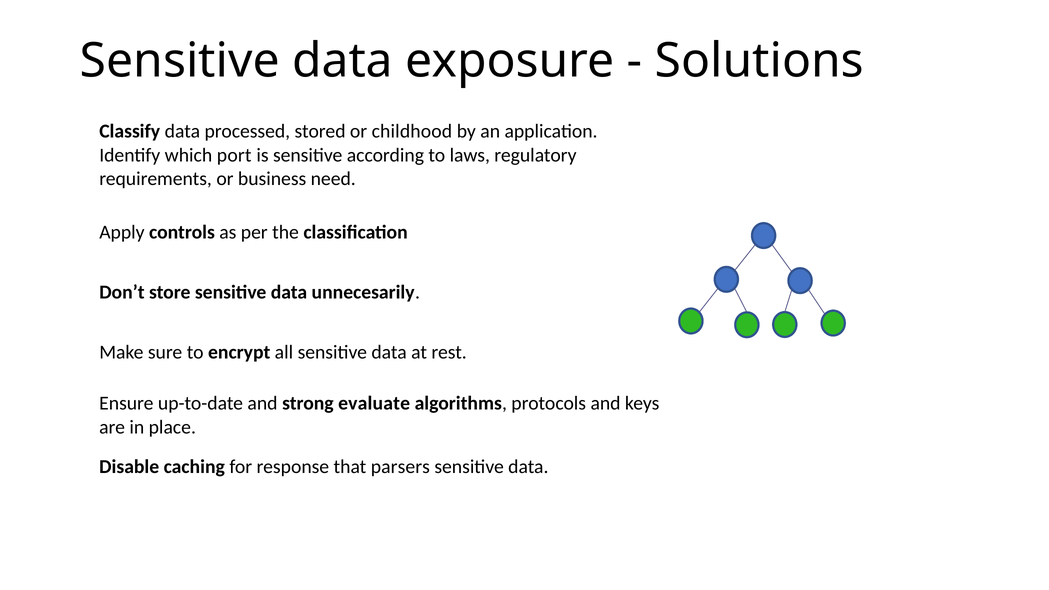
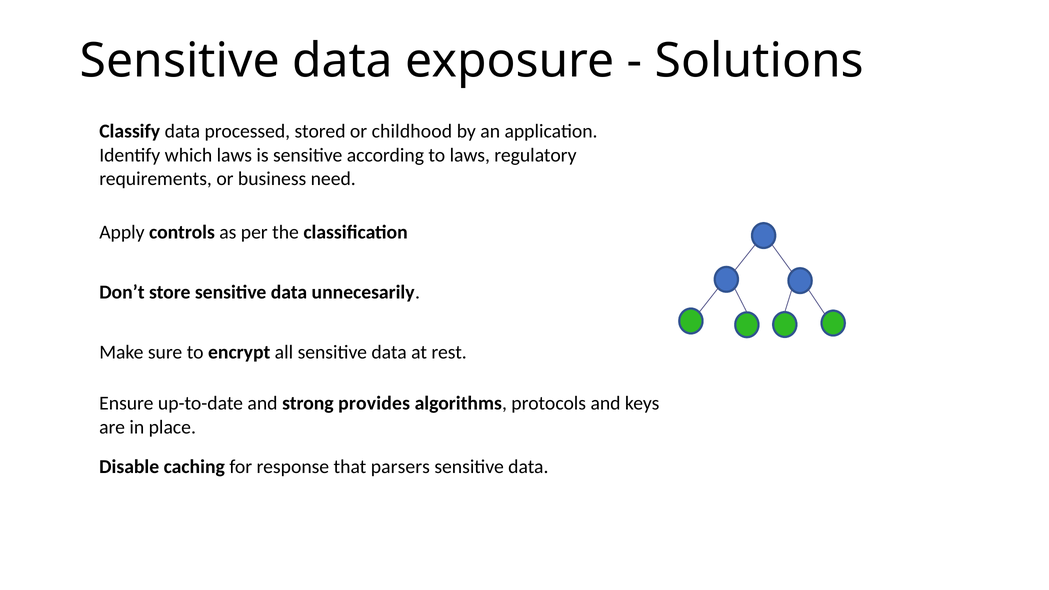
which port: port -> laws (234, 155)
evaluate: evaluate -> provides (374, 403)
